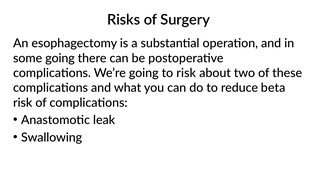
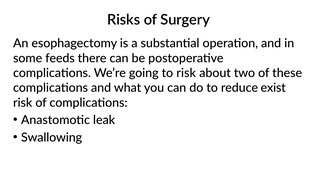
some going: going -> feeds (60, 58)
beta: beta -> exist (273, 88)
